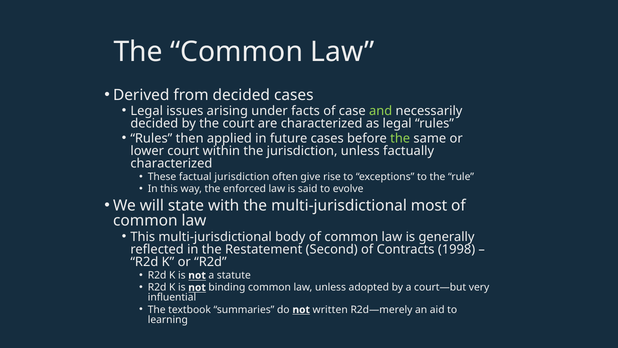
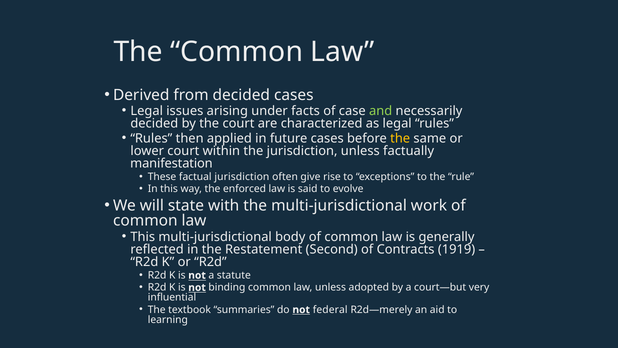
the colour: light green -> yellow (400, 138)
characterized: characterized -> manifestation (171, 163)
most: most -> work (429, 205)
1998: 1998 -> 1919 (457, 249)
written: written -> federal (330, 309)
